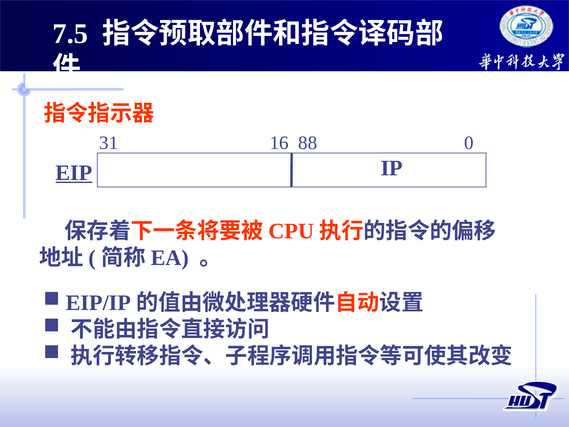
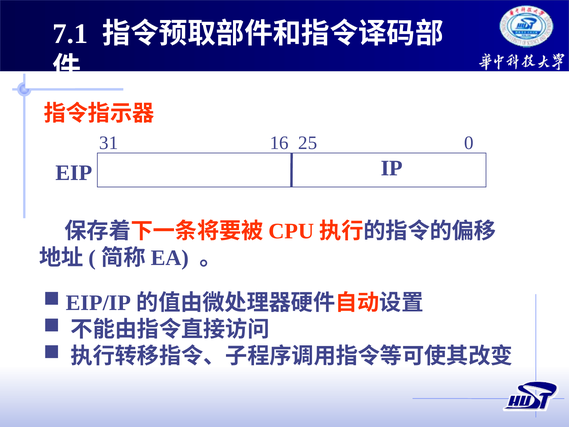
7.5: 7.5 -> 7.1 (70, 34)
88: 88 -> 25 (308, 143)
EIP underline: present -> none (74, 173)
